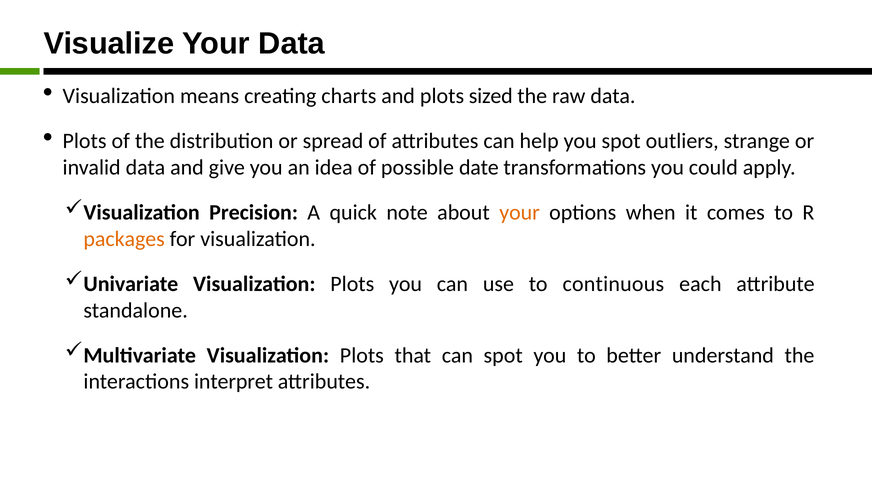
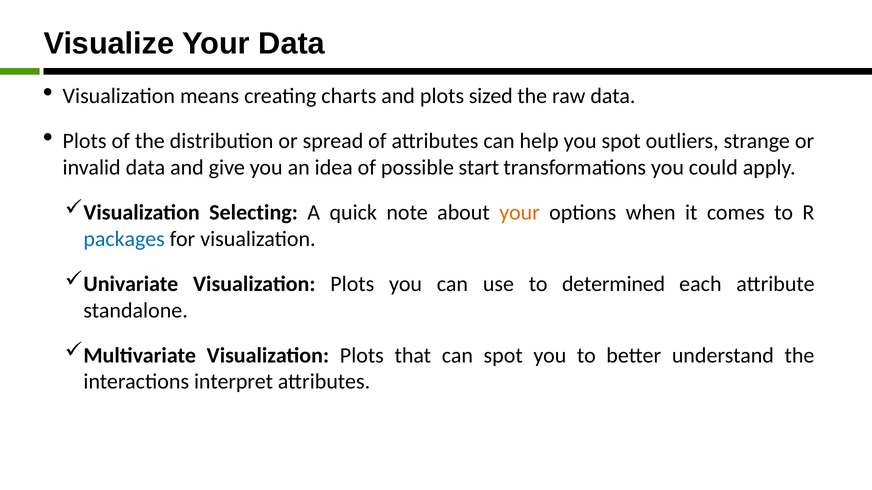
date: date -> start (479, 168)
Precision: Precision -> Selecting (254, 213)
packages colour: orange -> blue (124, 239)
continuous: continuous -> determined (614, 284)
